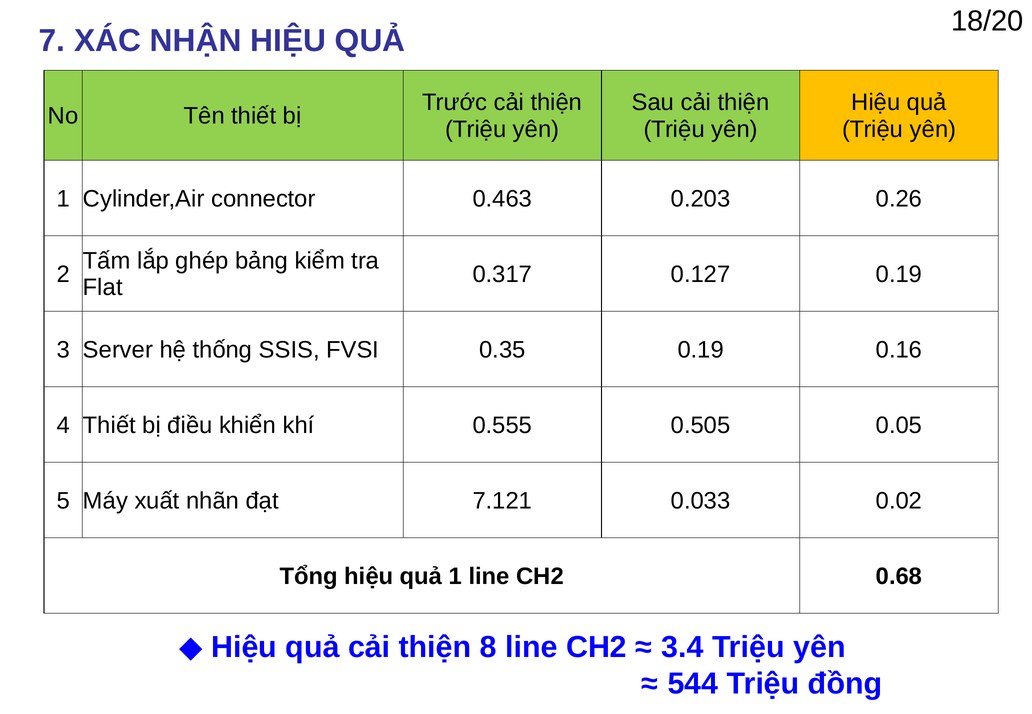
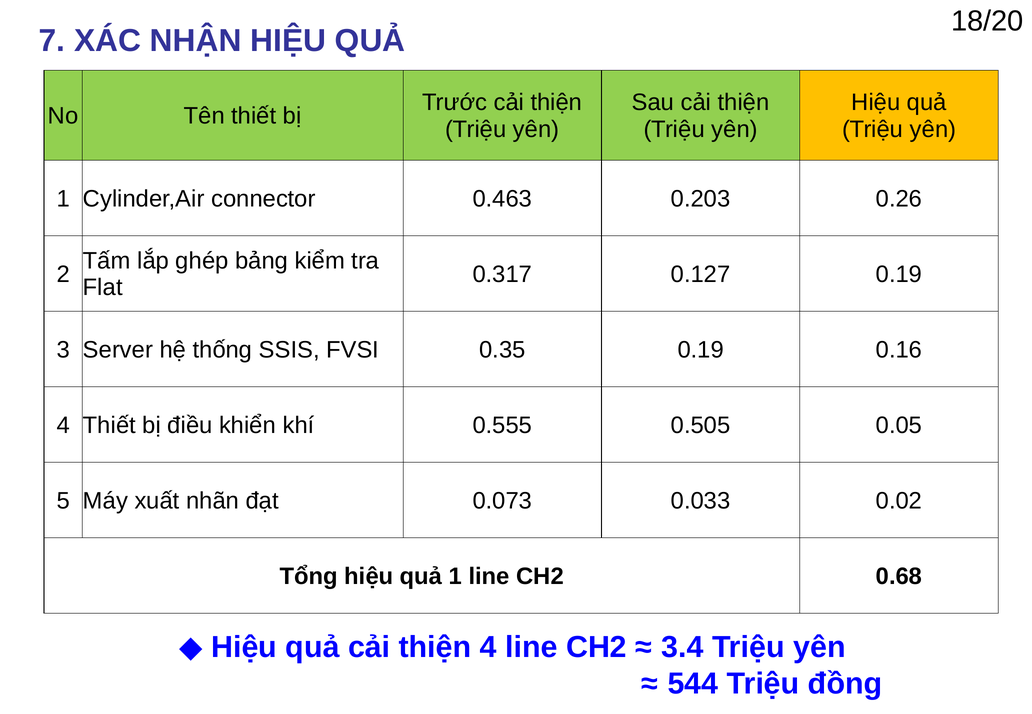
7.121: 7.121 -> 0.073 (502, 501)
thiện 8: 8 -> 4 (488, 647)
